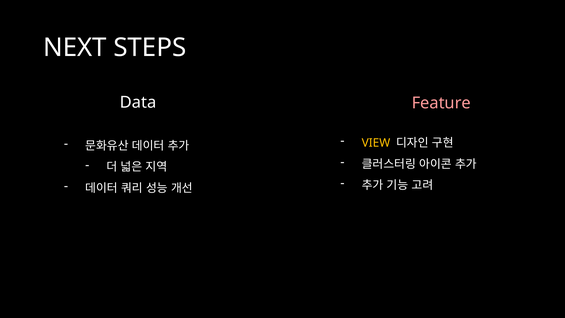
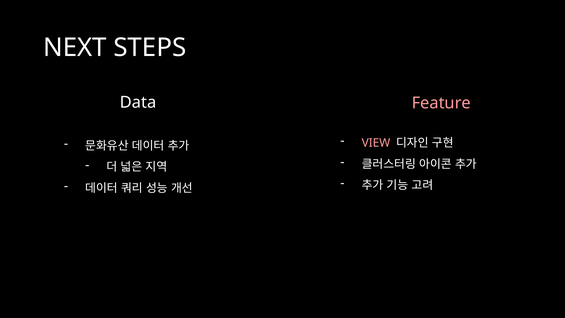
VIEW colour: yellow -> pink (376, 143)
